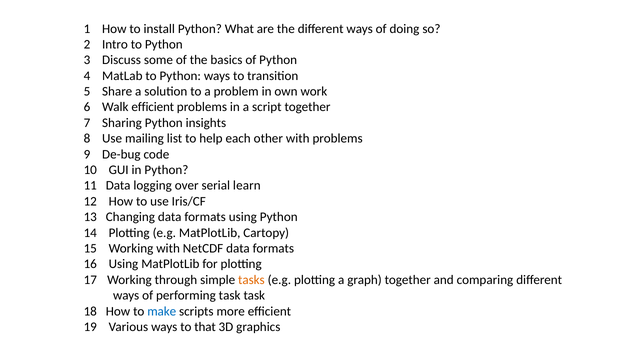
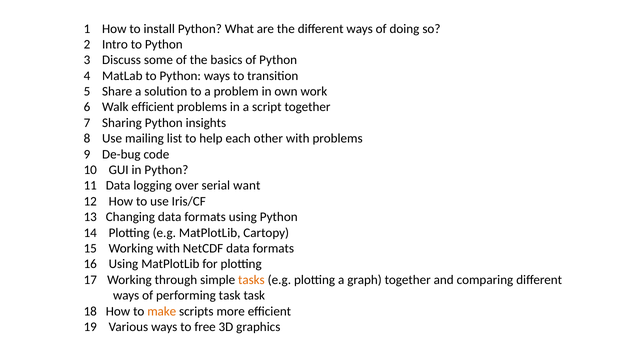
learn: learn -> want (247, 186)
make colour: blue -> orange (162, 311)
that: that -> free (205, 327)
